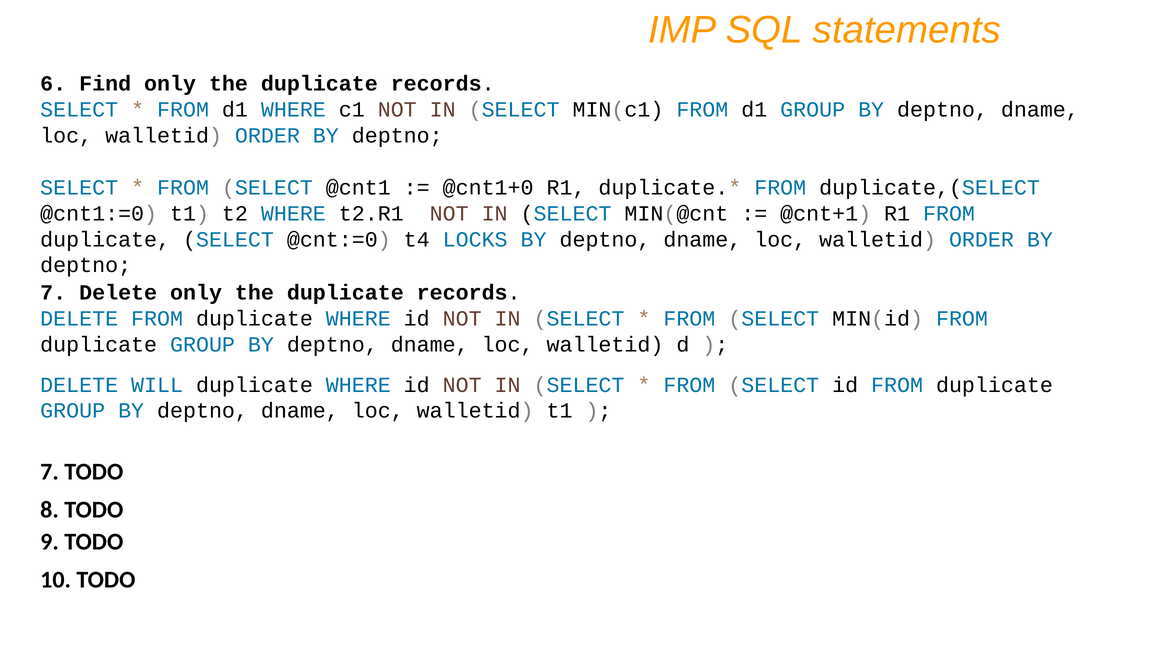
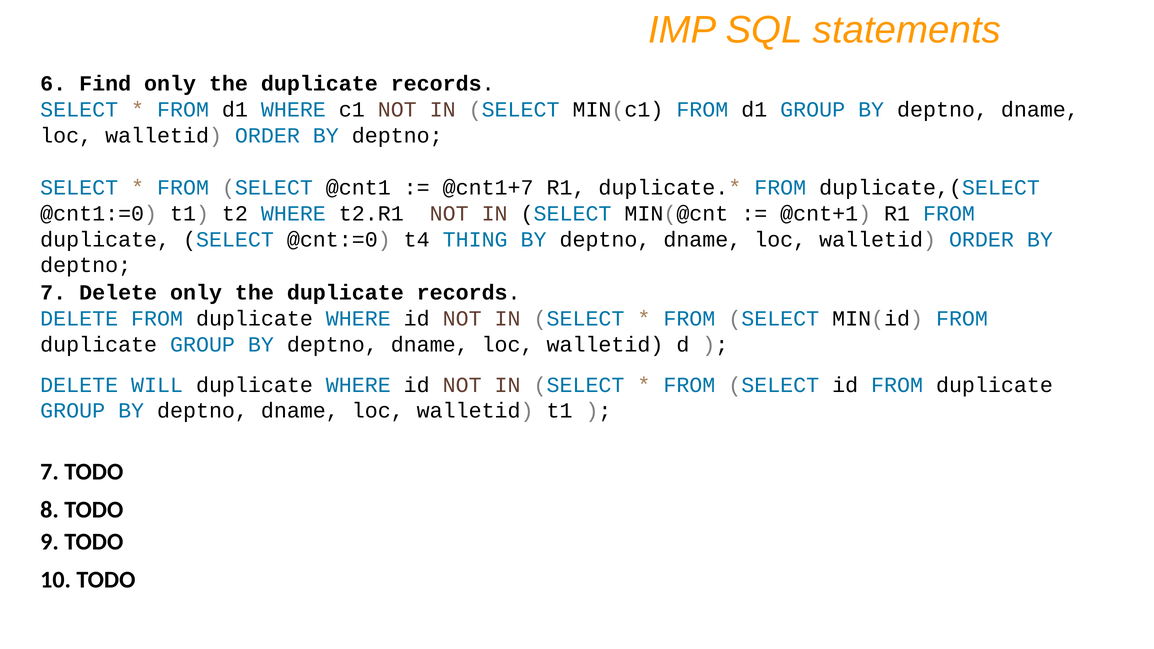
@cnt1+0: @cnt1+0 -> @cnt1+7 (488, 187)
LOCKS: LOCKS -> THING (475, 239)
